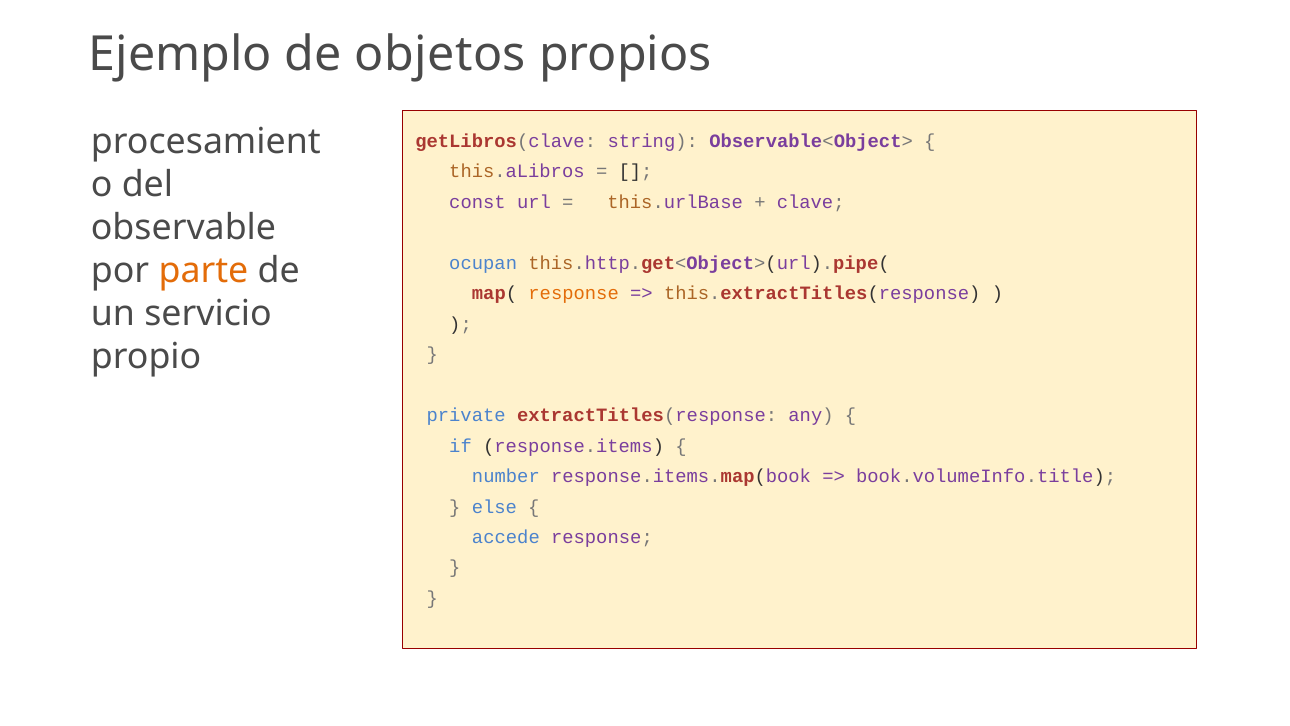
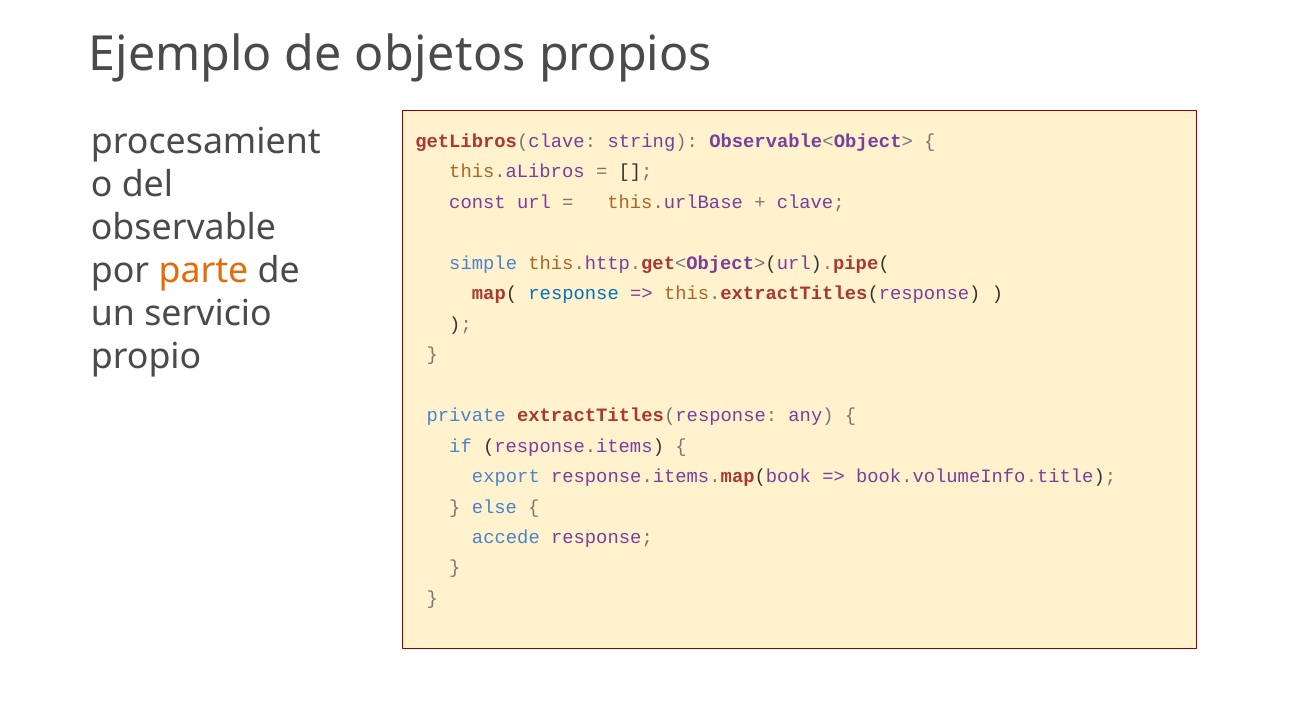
ocupan: ocupan -> simple (483, 263)
response colour: orange -> blue (574, 293)
number: number -> export (506, 476)
